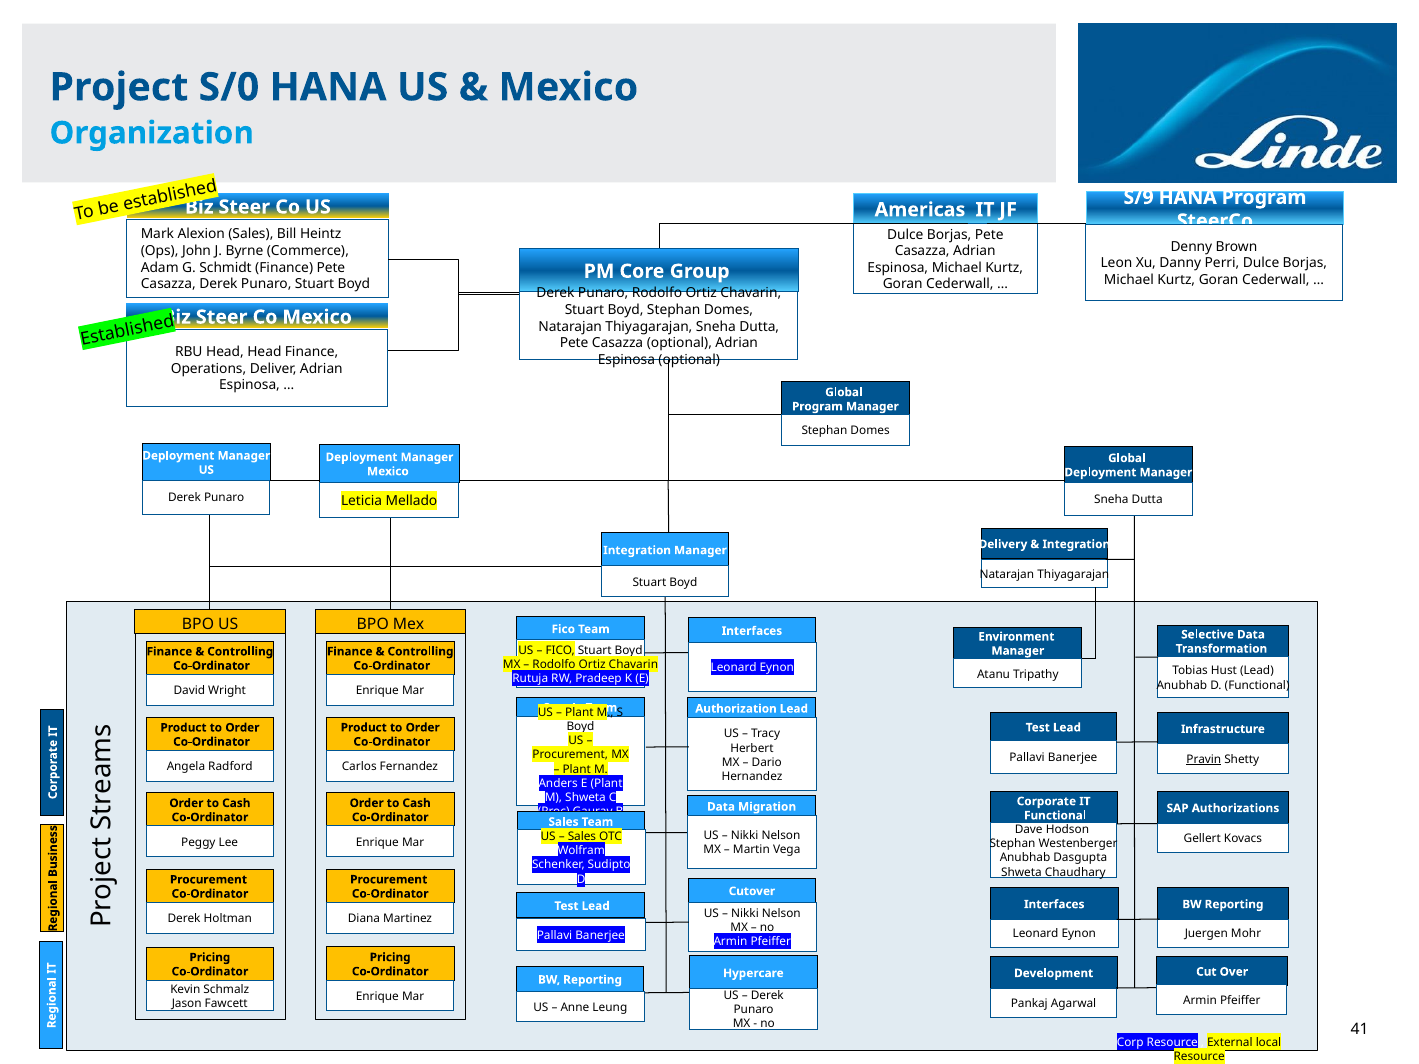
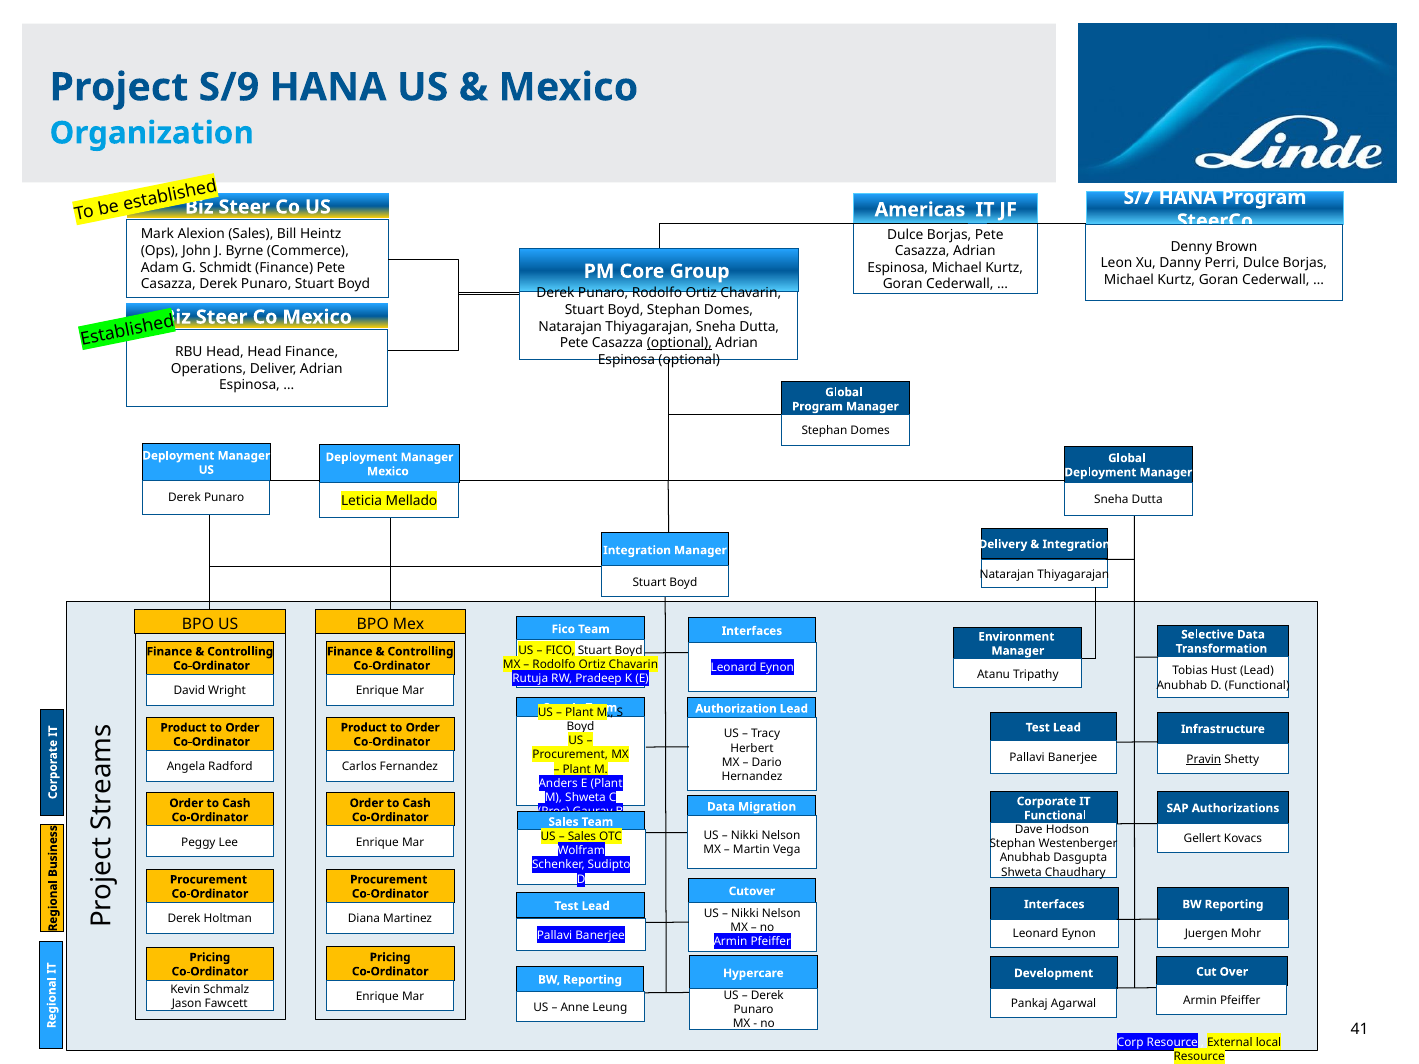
S/0: S/0 -> S/9 (229, 87)
S/9: S/9 -> S/7 (1139, 197)
optional underline: none -> present (679, 343)
